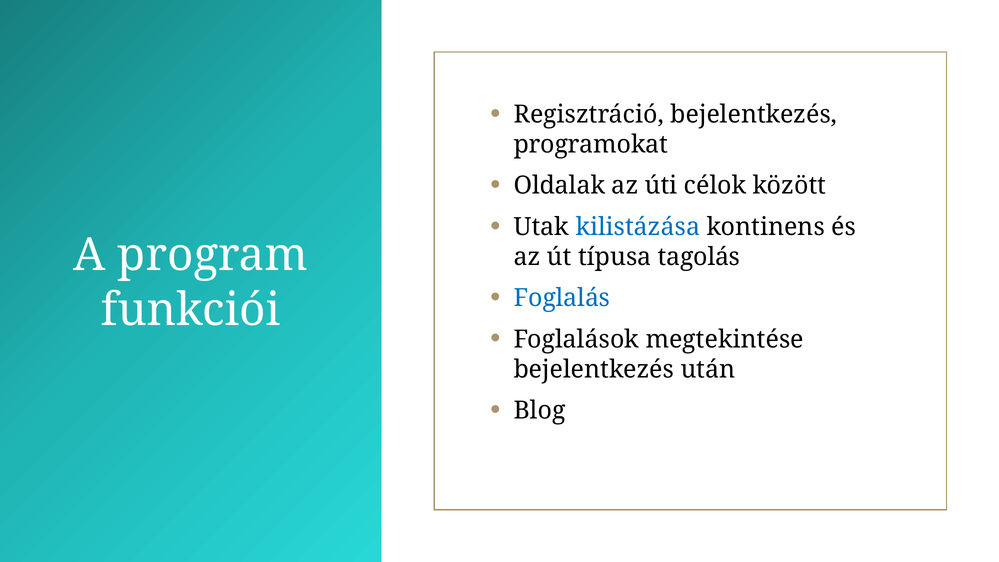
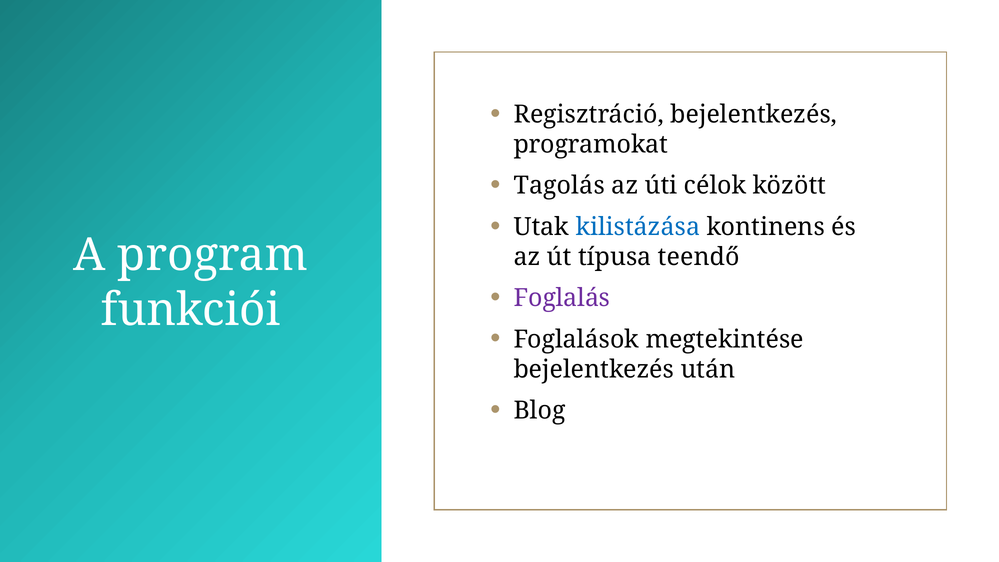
Oldalak: Oldalak -> Tagolás (559, 186)
tagolás: tagolás -> teendő (699, 257)
Foglalás colour: blue -> purple (562, 298)
